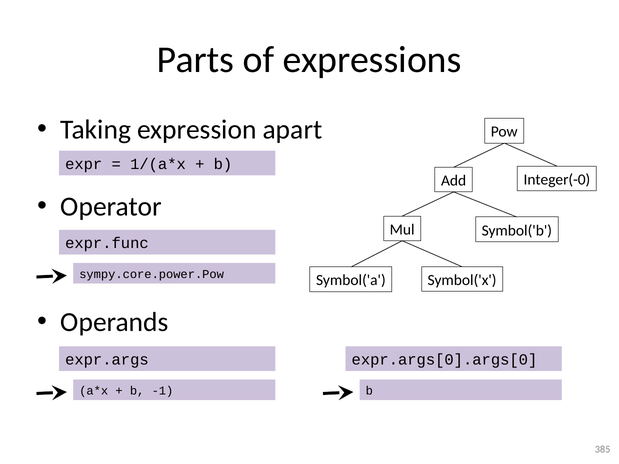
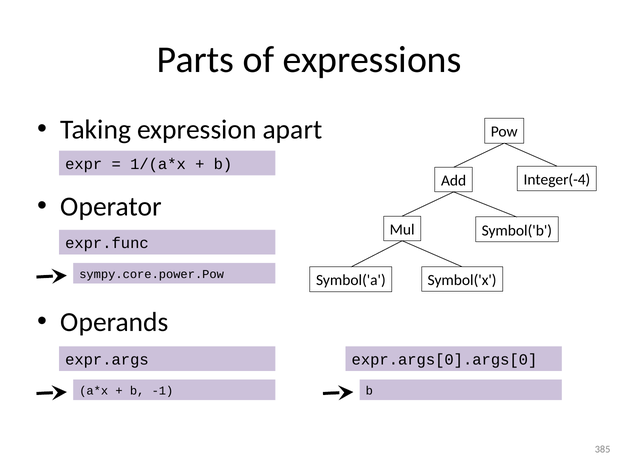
Integer(-0: Integer(-0 -> Integer(-4 (557, 180)
